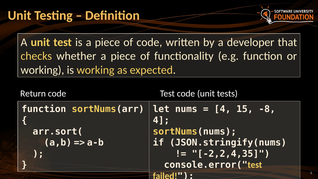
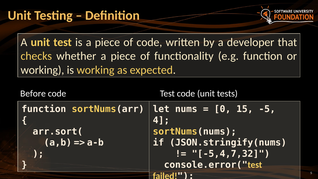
Return: Return -> Before (33, 94)
4: 4 -> 0 (222, 109)
-8: -8 -> -5 (267, 109)
-2,2,4,35: -2,2,4,35 -> -5,4,7,32 (231, 154)
